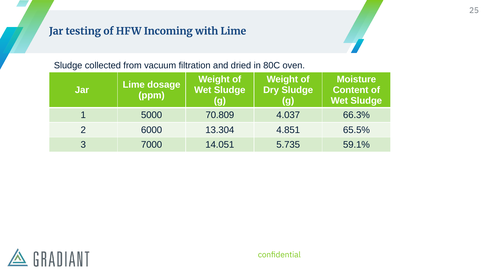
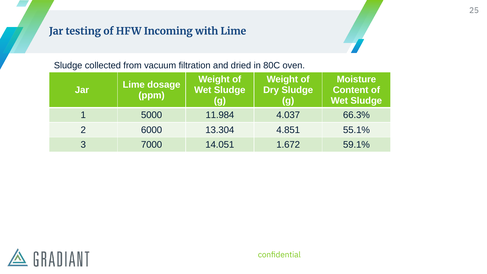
70.809: 70.809 -> 11.984 (220, 115)
65.5%: 65.5% -> 55.1% (356, 130)
5.735: 5.735 -> 1.672 (288, 145)
